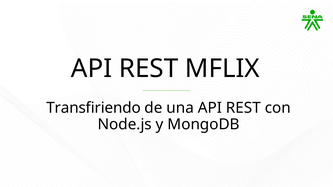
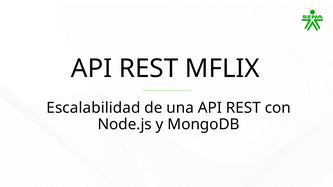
Transfiriendo: Transfiriendo -> Escalabilidad (93, 108)
